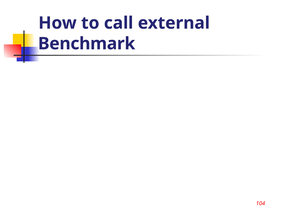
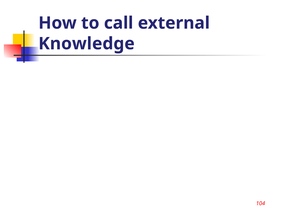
Benchmark: Benchmark -> Knowledge (86, 44)
